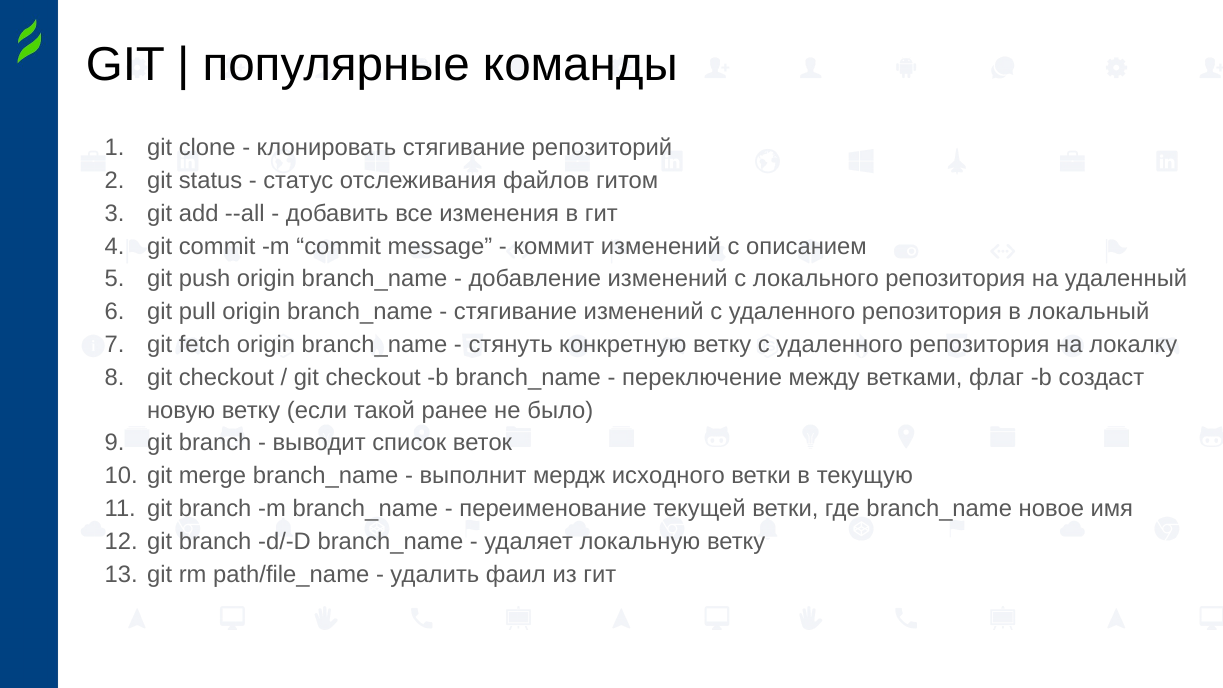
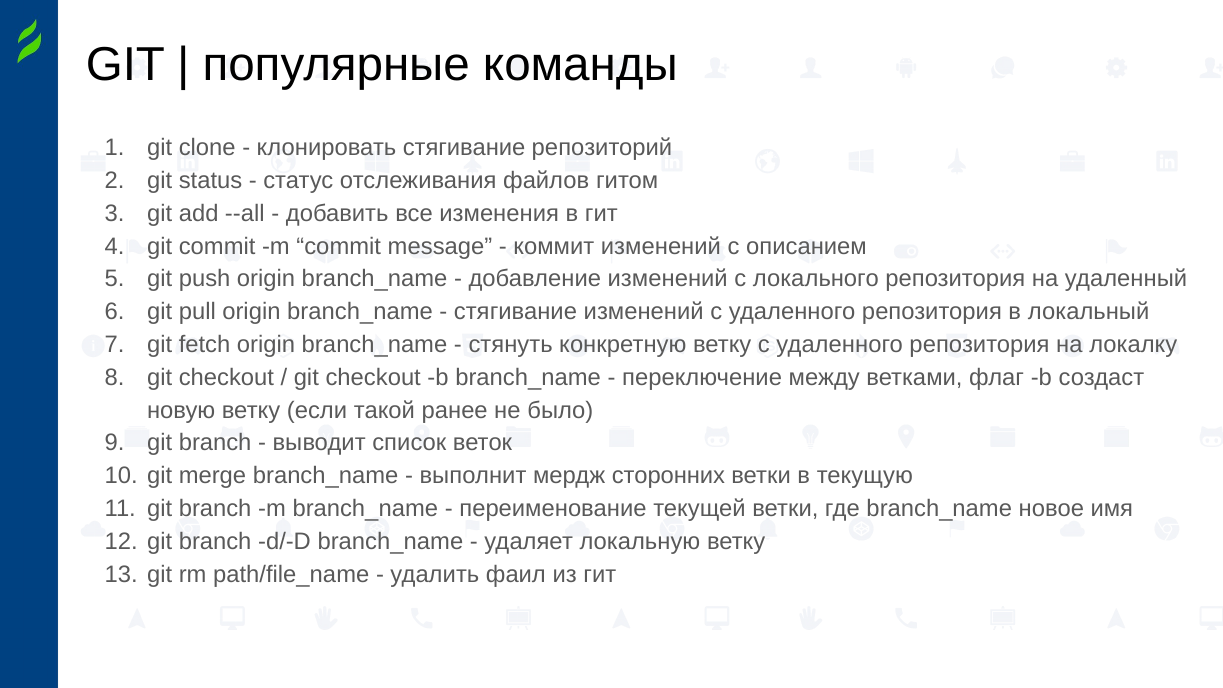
исходного: исходного -> сторонних (668, 476)
